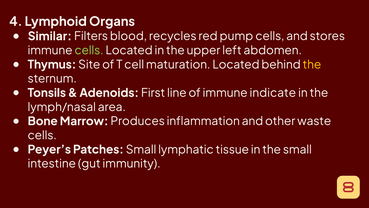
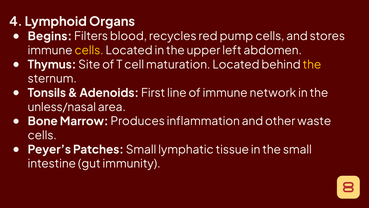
Similar: Similar -> Begins (50, 36)
cells colour: light green -> yellow (89, 50)
indicate: indicate -> network (273, 93)
lymph/nasal: lymph/nasal -> unless/nasal (62, 107)
